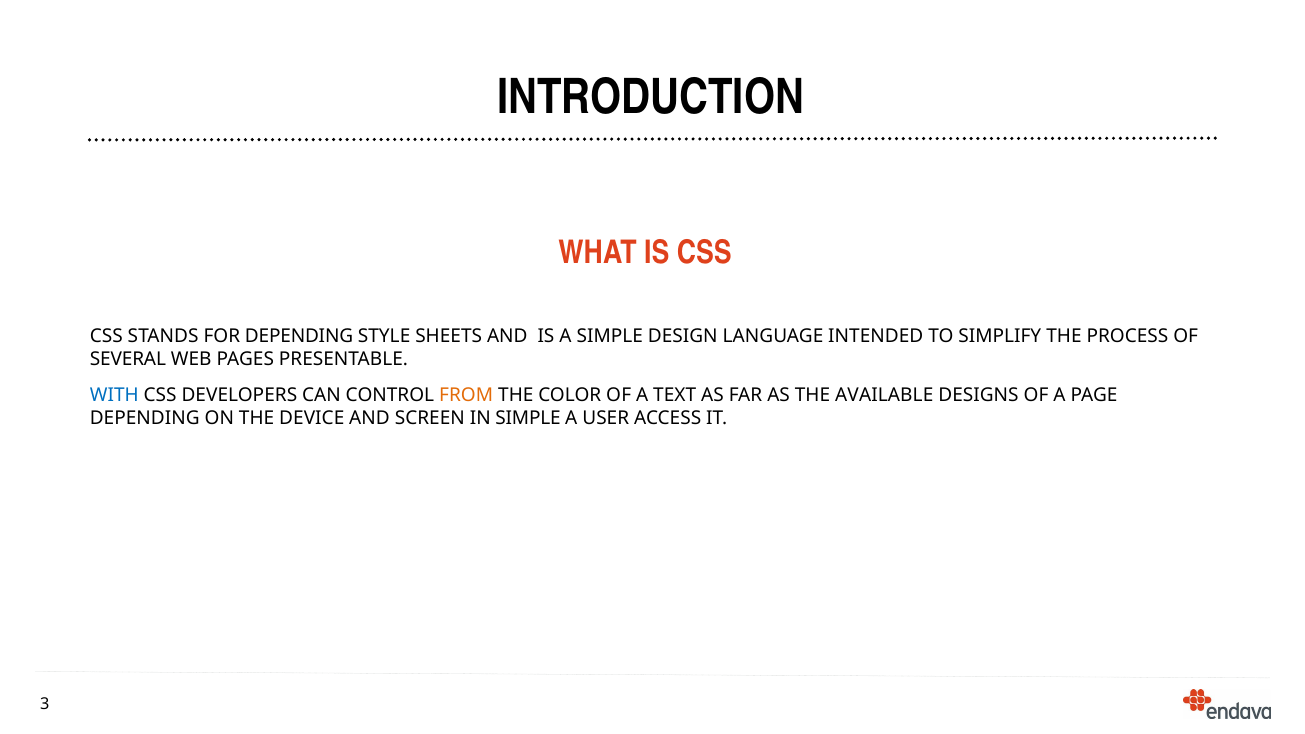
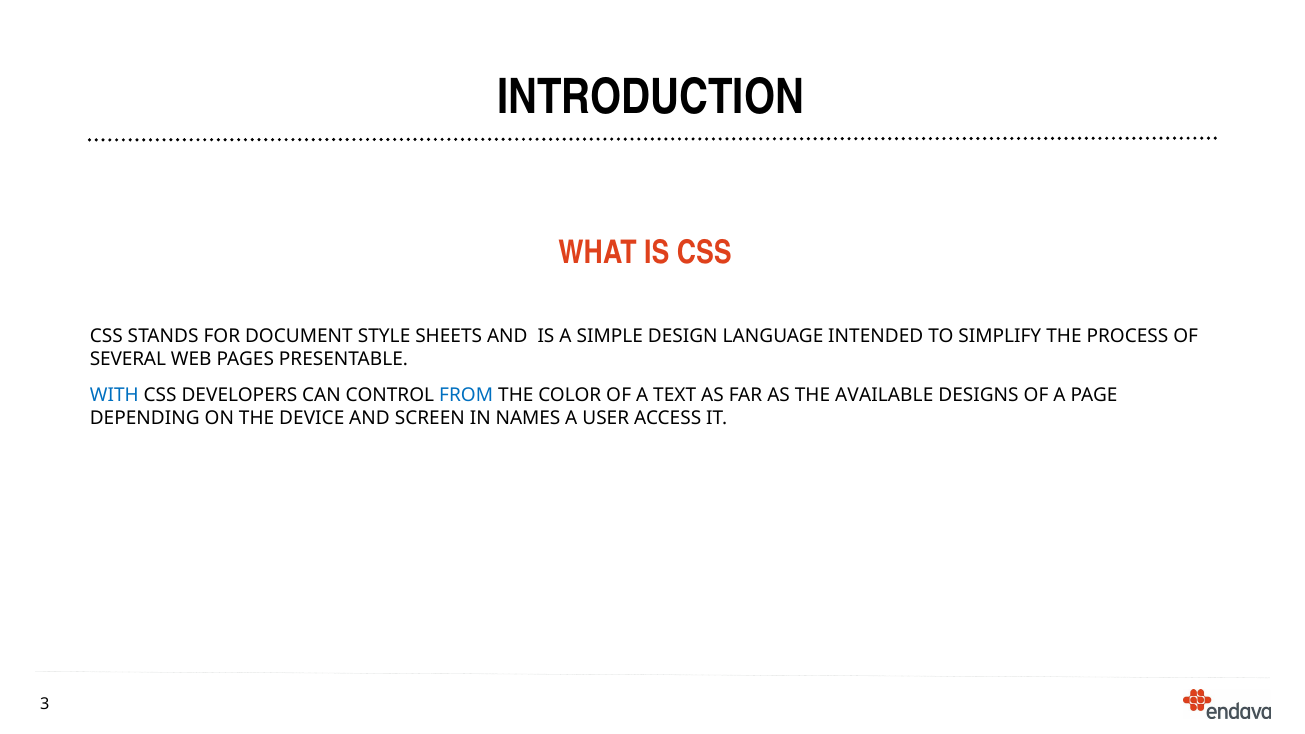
FOR DEPENDING: DEPENDING -> DOCUMENT (299, 336)
FROM colour: orange -> blue (466, 396)
IN SIMPLE: SIMPLE -> NAMES (528, 419)
